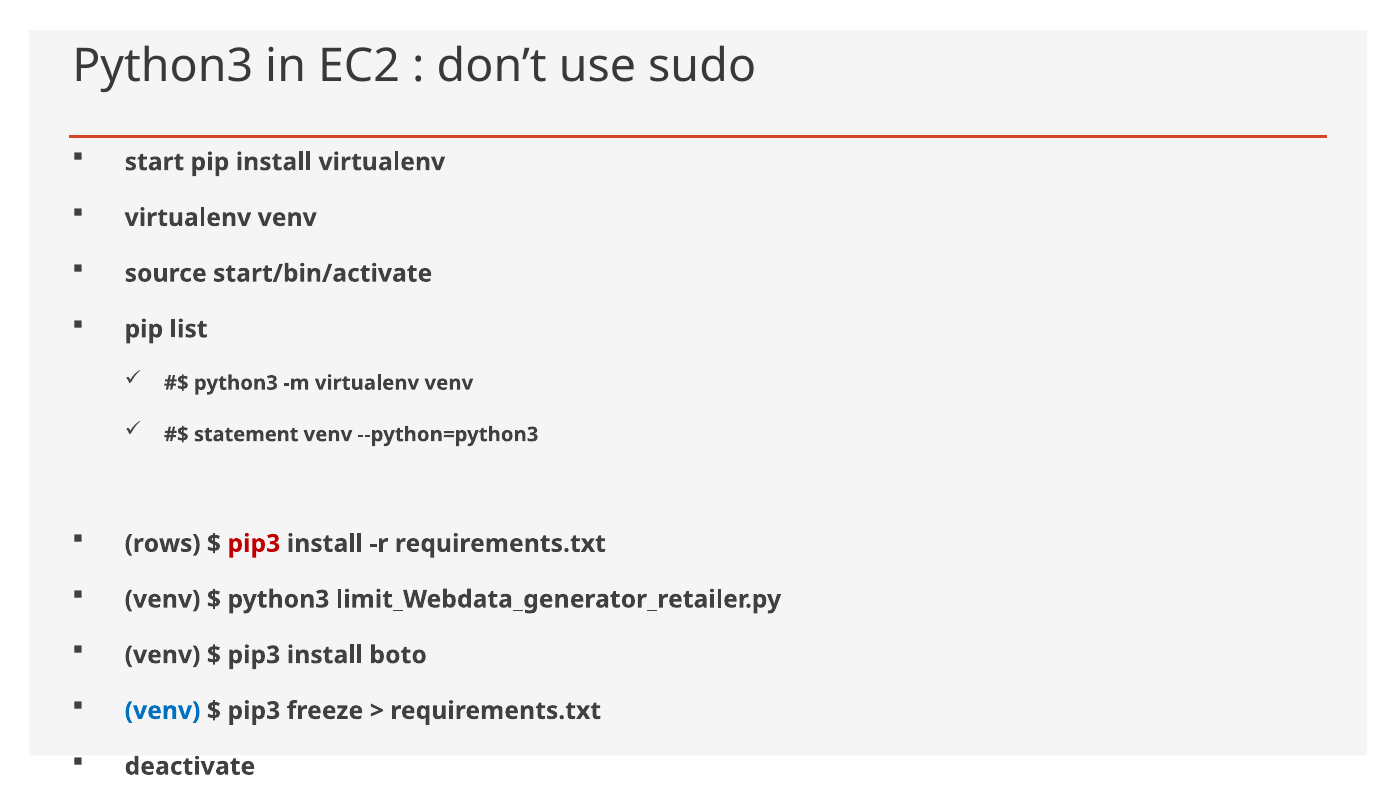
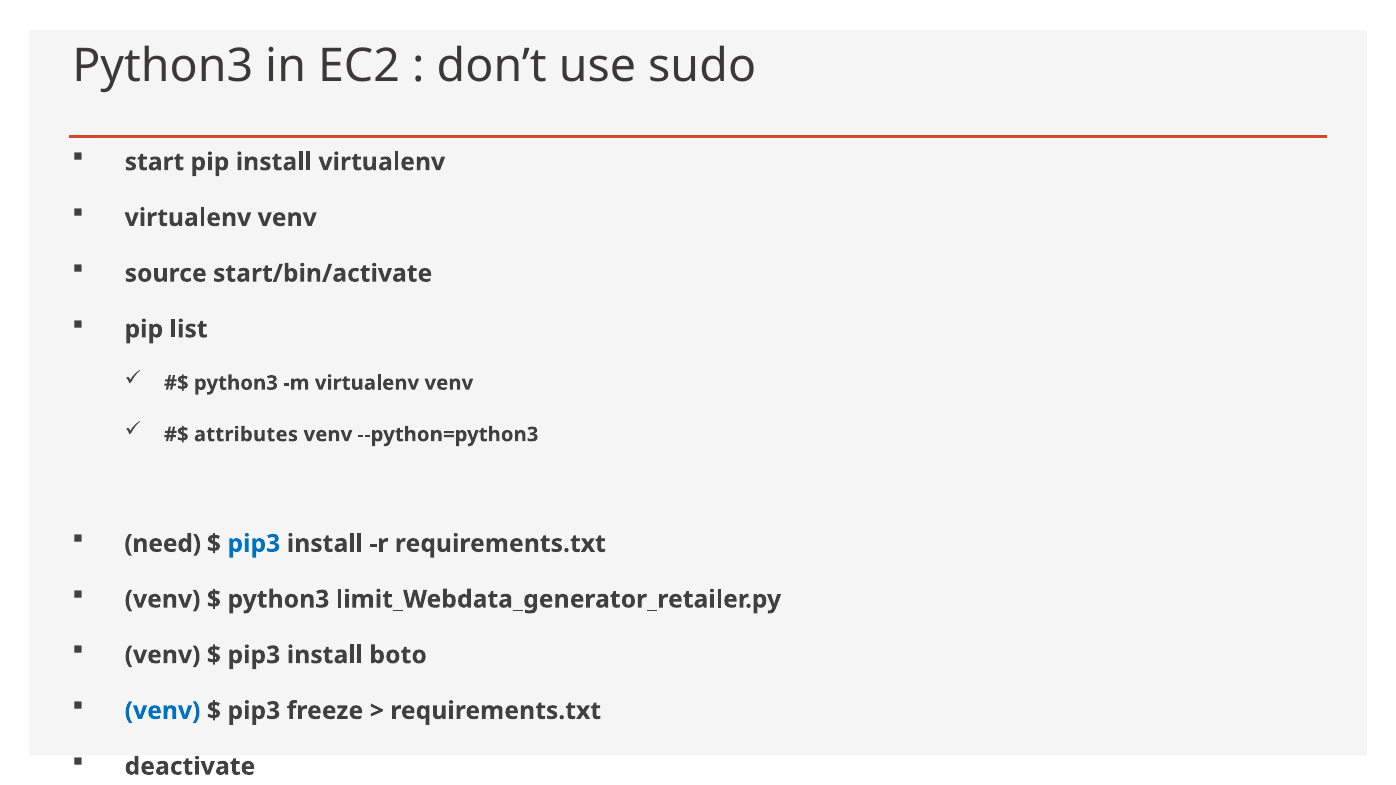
statement: statement -> attributes (246, 435)
rows: rows -> need (163, 544)
pip3 colour: red -> blue (254, 544)
